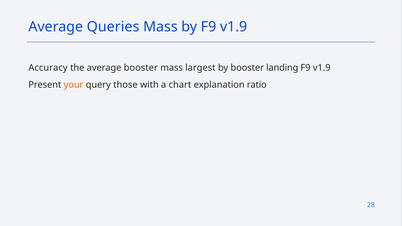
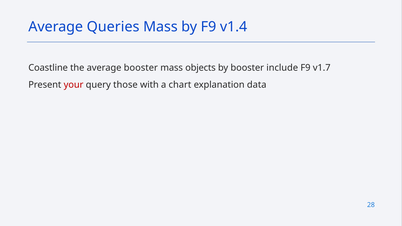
by F9 v1.9: v1.9 -> v1.4 (234, 27)
Accuracy: Accuracy -> Coastline (48, 68)
largest: largest -> objects (200, 68)
landing: landing -> include (282, 68)
v1.9: v1.9 -> v1.7 (322, 68)
your colour: orange -> red (74, 85)
ratio: ratio -> data (257, 85)
